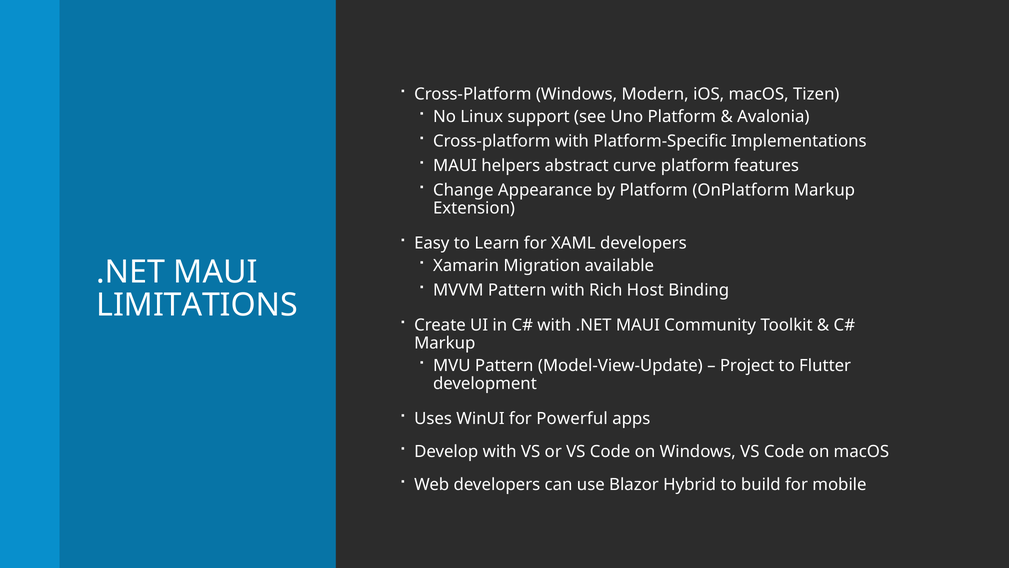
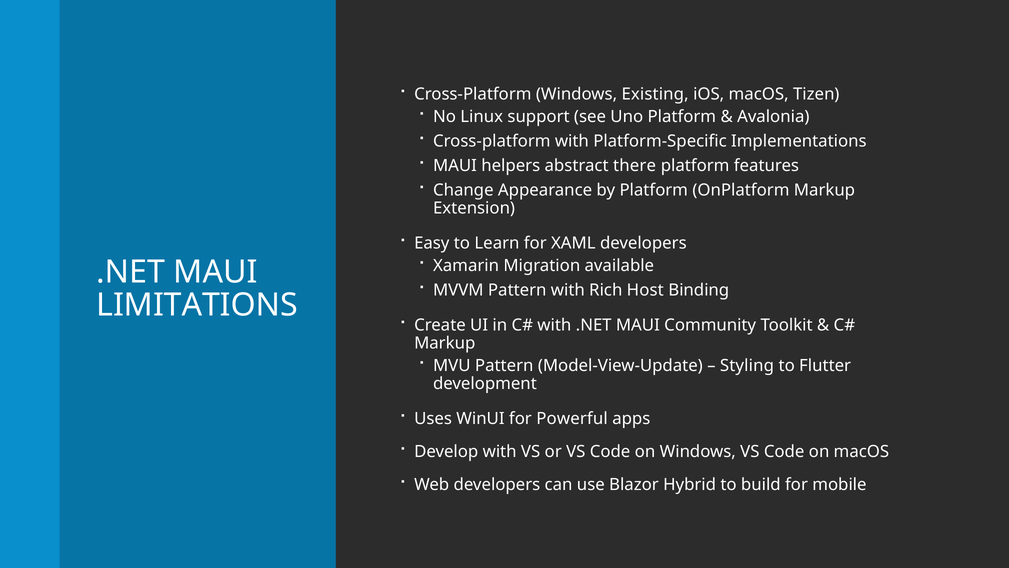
Modern: Modern -> Existing (655, 94)
curve: curve -> there (635, 165)
Project: Project -> Styling (747, 365)
